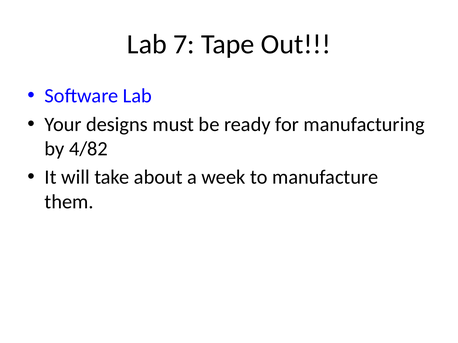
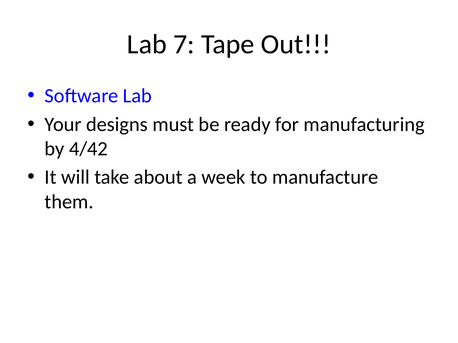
4/82: 4/82 -> 4/42 (88, 149)
